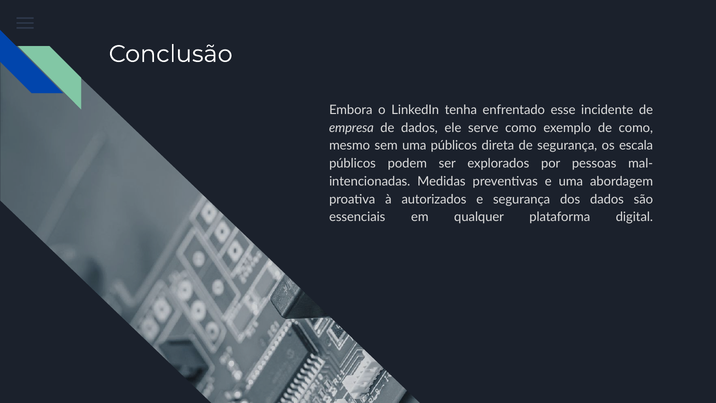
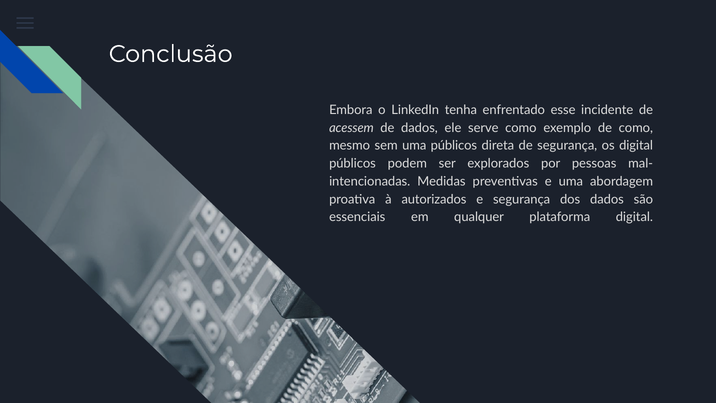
empresa: empresa -> acessem (351, 128)
os escala: escala -> digital (636, 146)
